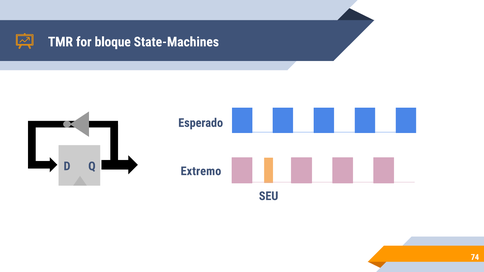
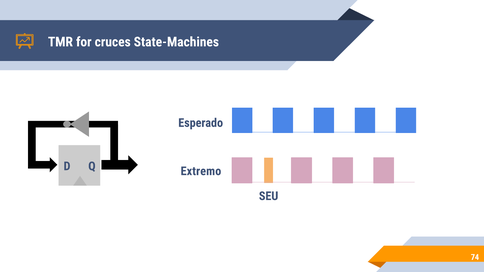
bloque: bloque -> cruces (113, 42)
